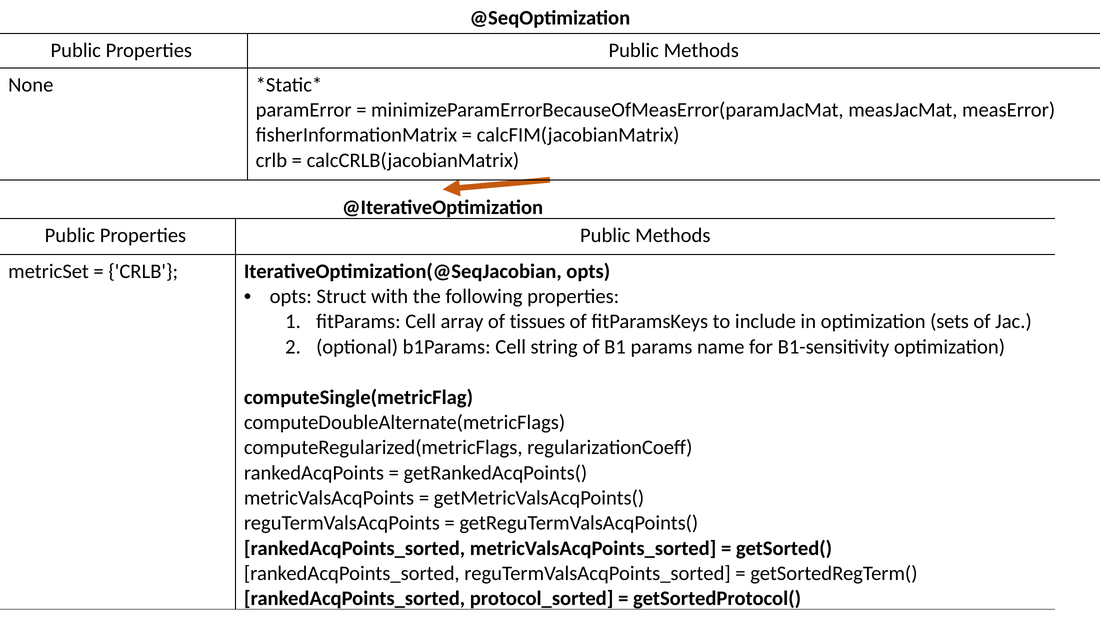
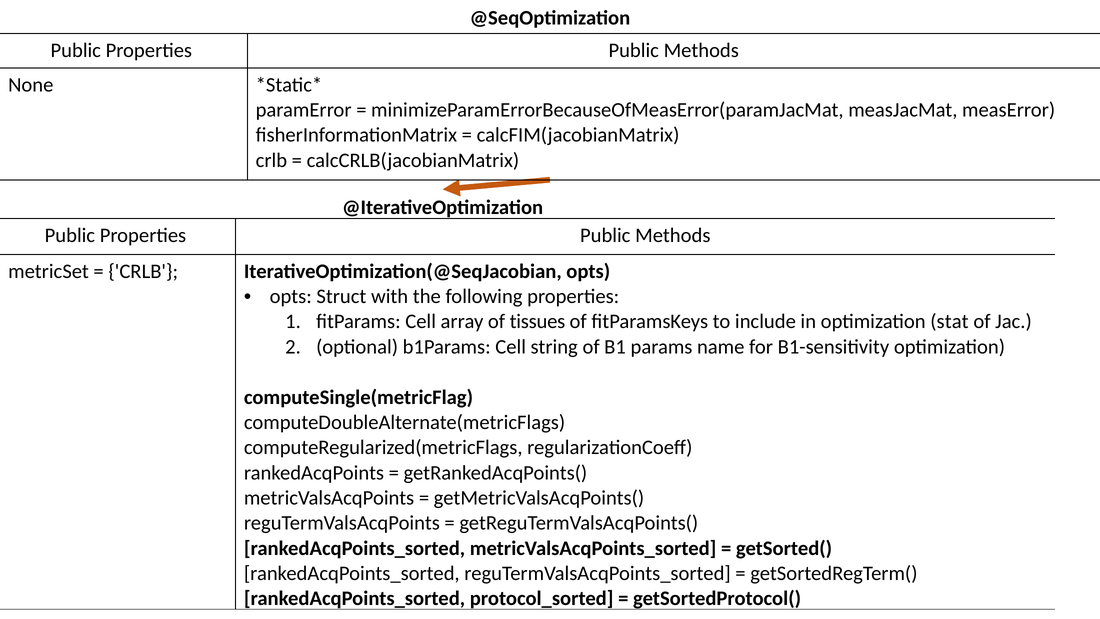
sets: sets -> stat (949, 322)
